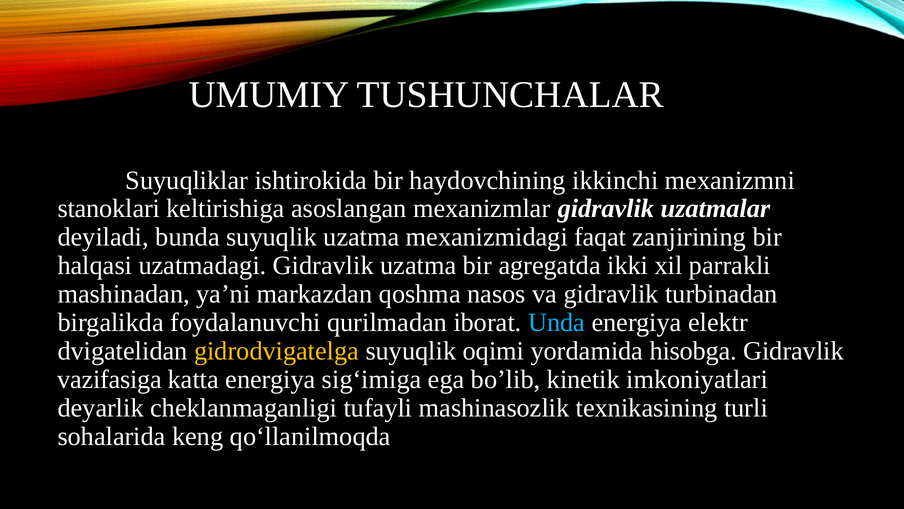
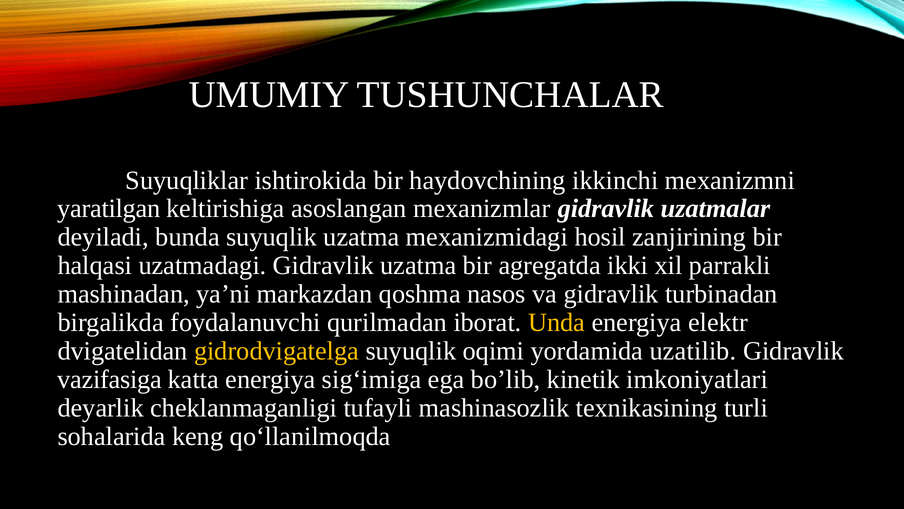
stanoklari: stanoklari -> yaratilgan (109, 209)
faqat: faqat -> hosil (600, 237)
Unda colour: light blue -> yellow (557, 322)
hisobga: hisobga -> uzatilib (693, 351)
